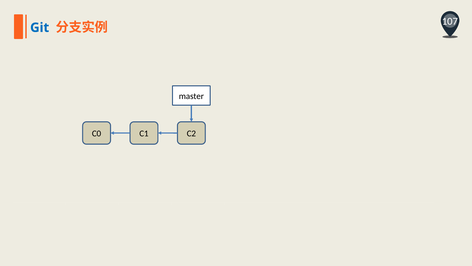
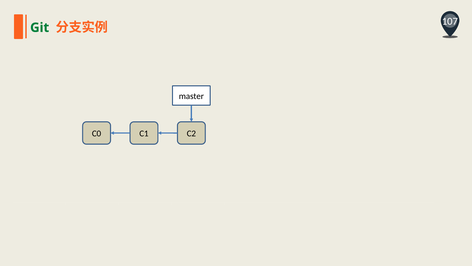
Git colour: blue -> green (40, 28)
